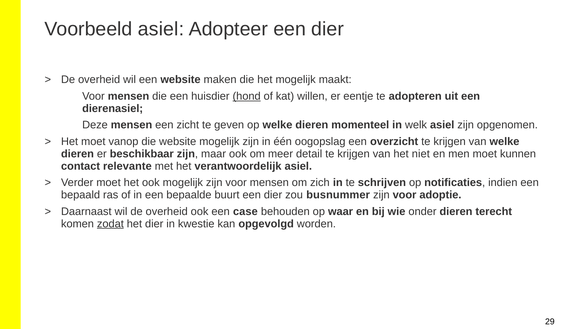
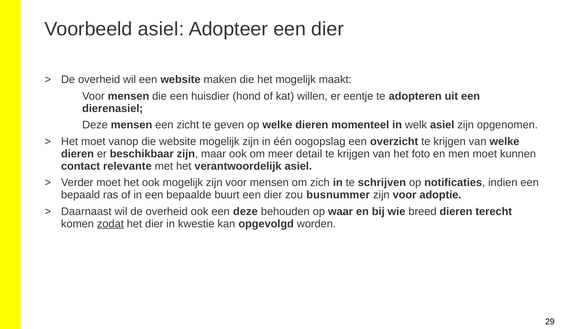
hond underline: present -> none (247, 96)
niet: niet -> foto (421, 154)
een case: case -> deze (245, 212)
onder: onder -> breed (423, 212)
